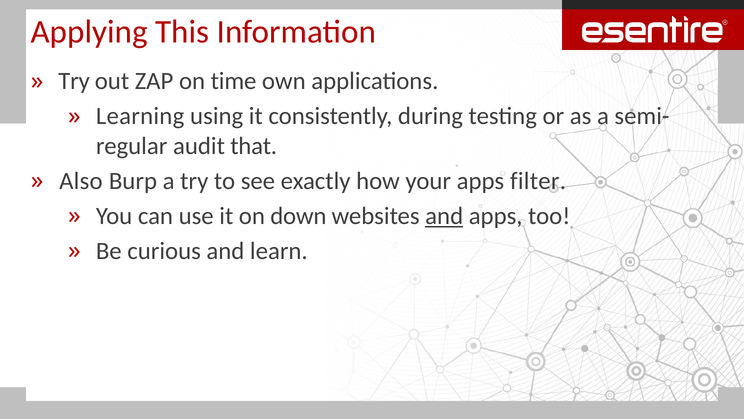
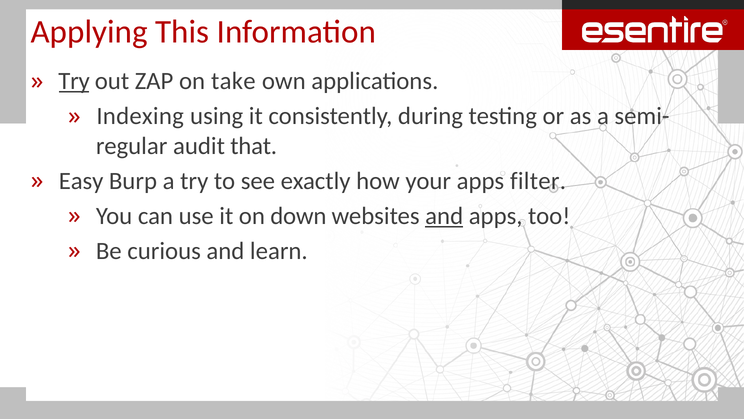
Try underline: none -> present (74, 81)
time: time -> take (233, 81)
Learning: Learning -> Indexing (140, 116)
Also: Also -> Easy (81, 181)
